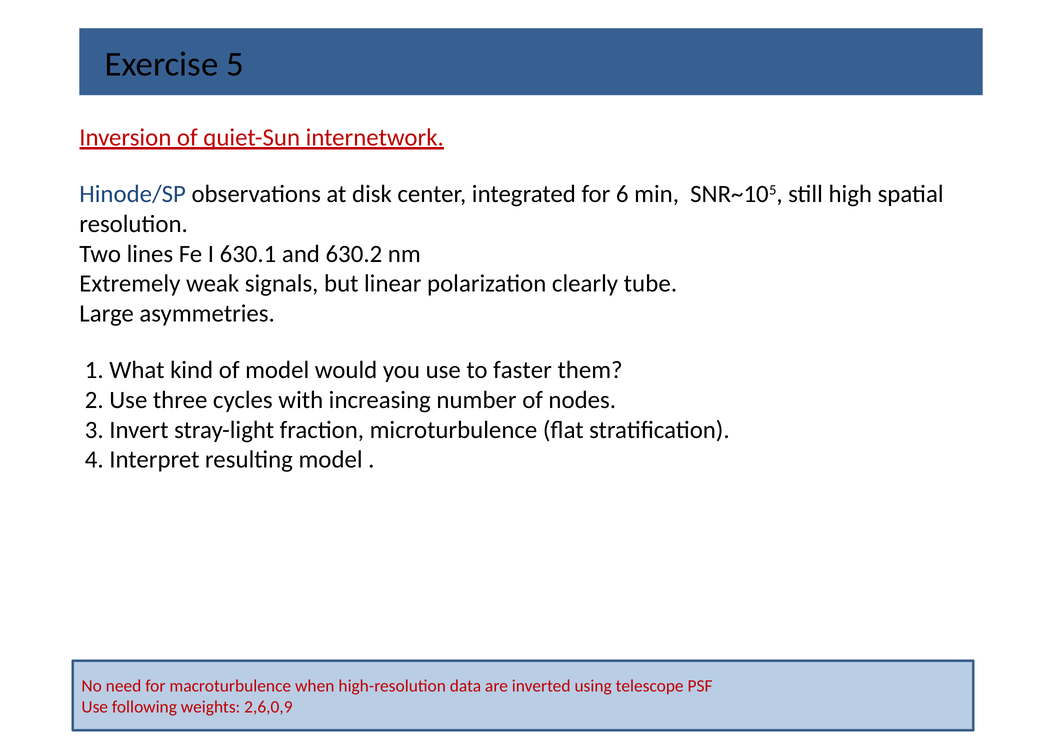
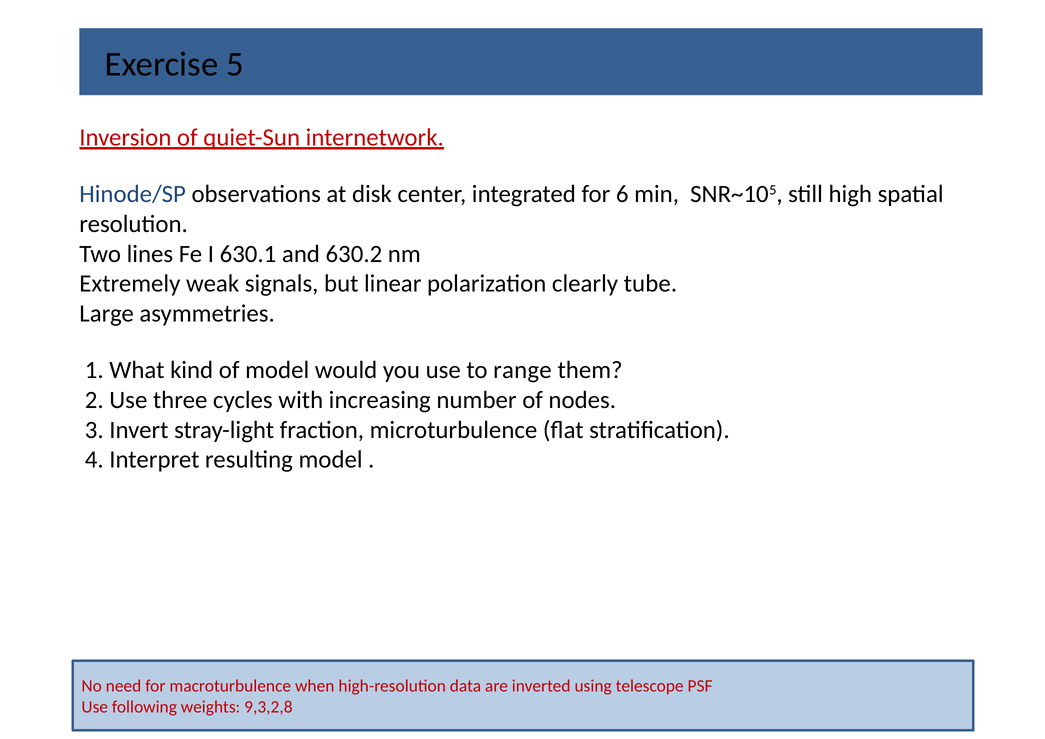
faster: faster -> range (522, 370)
2,6,0,9: 2,6,0,9 -> 9,3,2,8 (268, 707)
